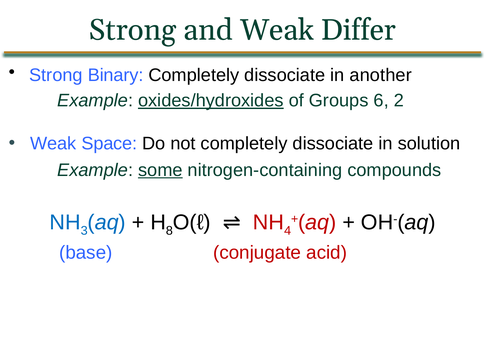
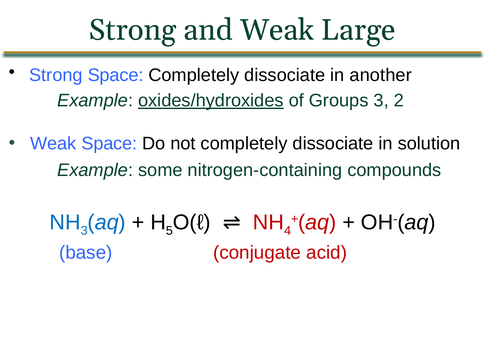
Differ: Differ -> Large (358, 30)
Strong Binary: Binary -> Space (116, 75)
Groups 6: 6 -> 3 (381, 101)
some underline: present -> none (160, 170)
8: 8 -> 5 (169, 231)
